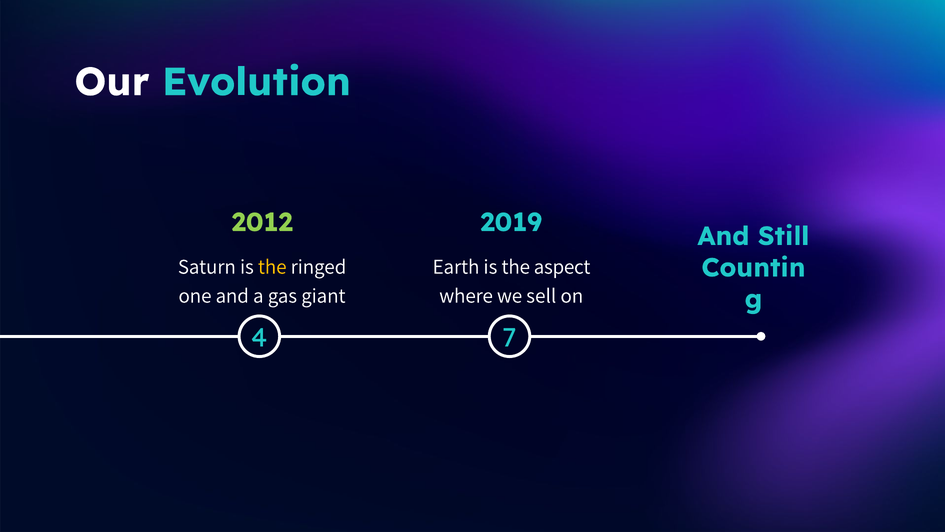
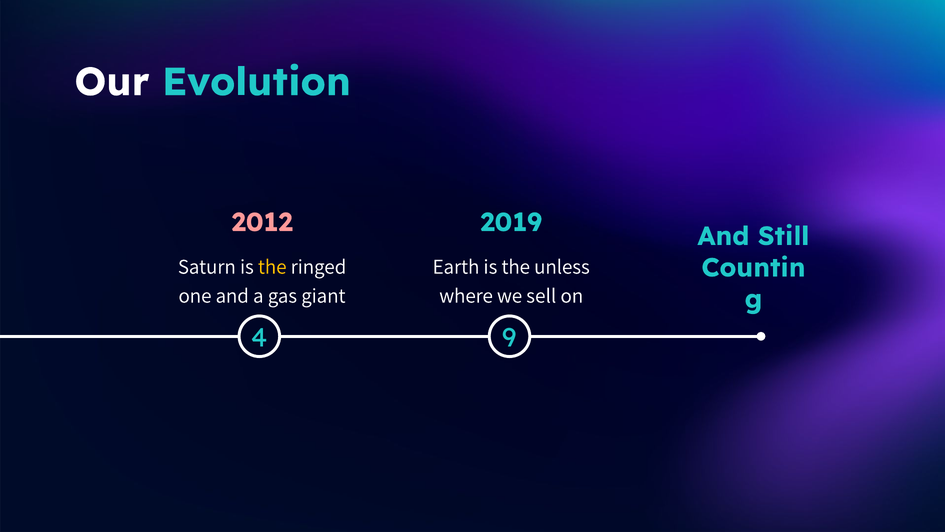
2012 colour: light green -> pink (262, 222)
aspect: aspect -> unless (562, 267)
7: 7 -> 9 (509, 338)
